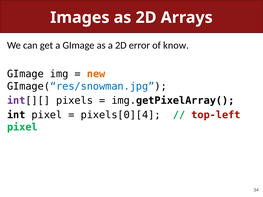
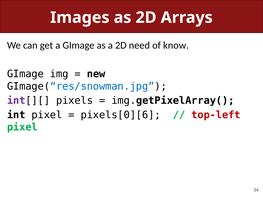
error: error -> need (139, 45)
new colour: orange -> black (96, 74)
pixels[0][4: pixels[0][4 -> pixels[0][6 (121, 115)
